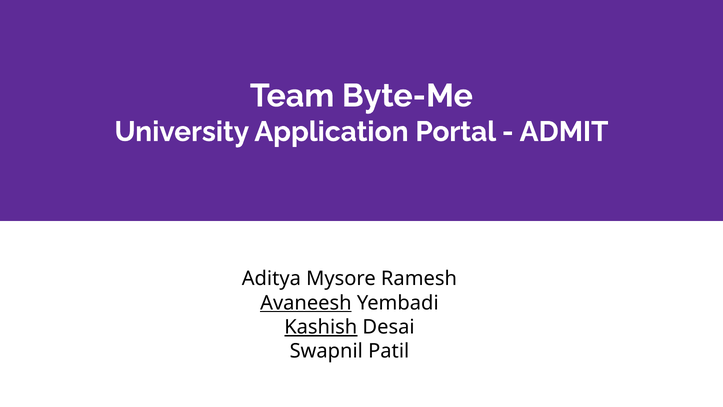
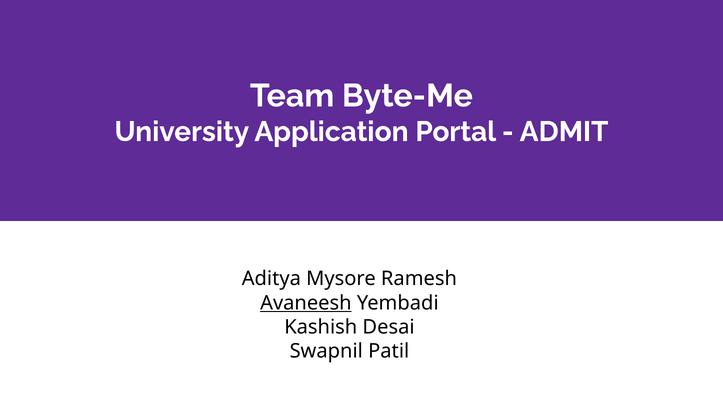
Kashish underline: present -> none (321, 327)
